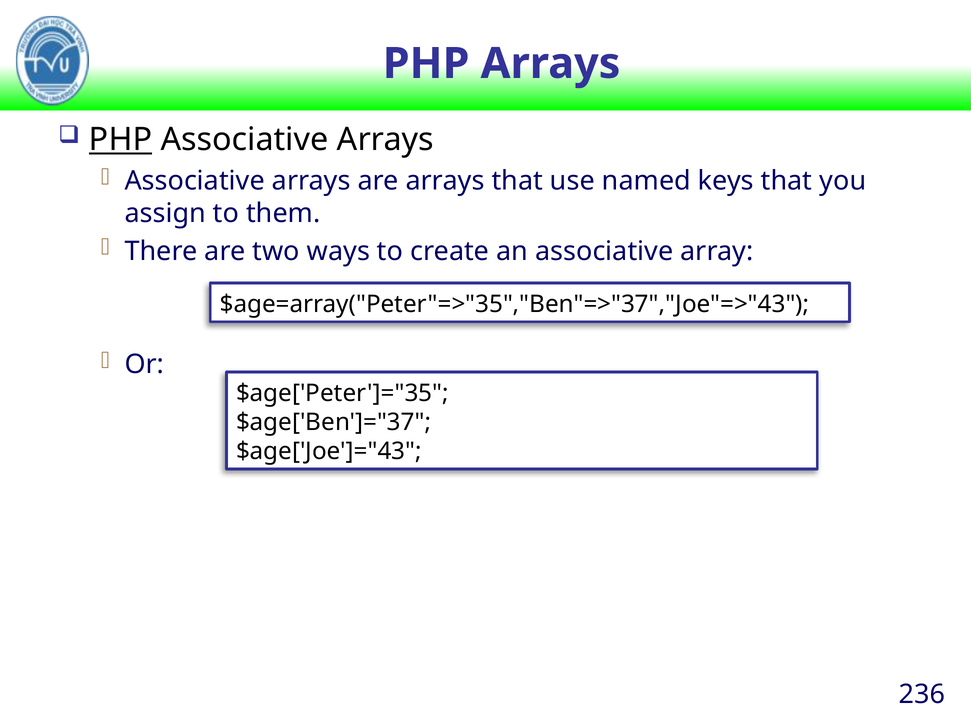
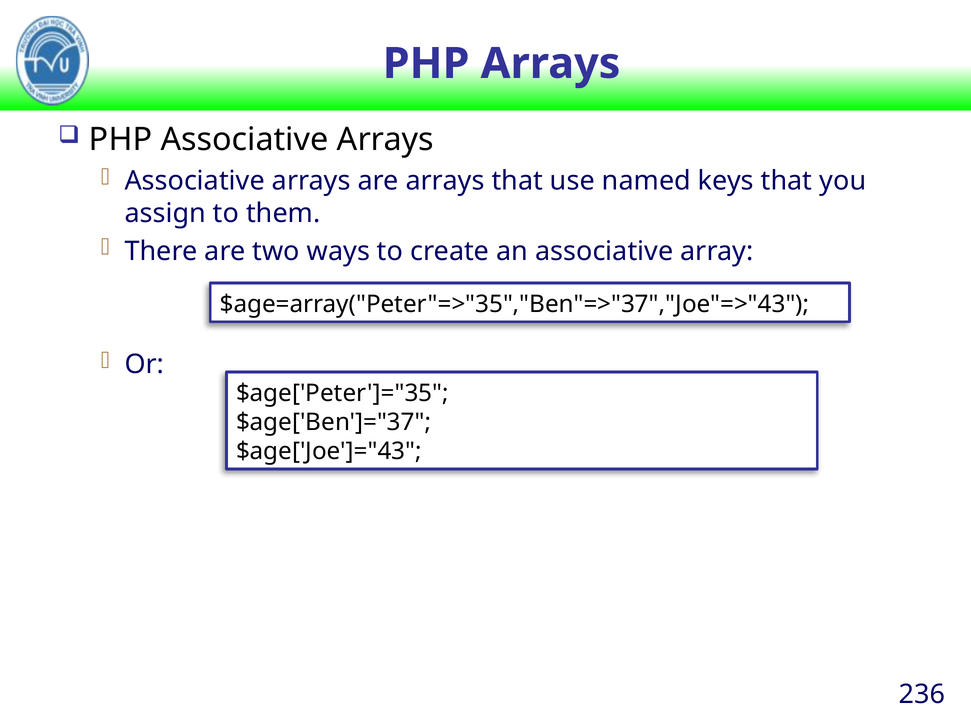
PHP underline: present -> none (121, 140)
